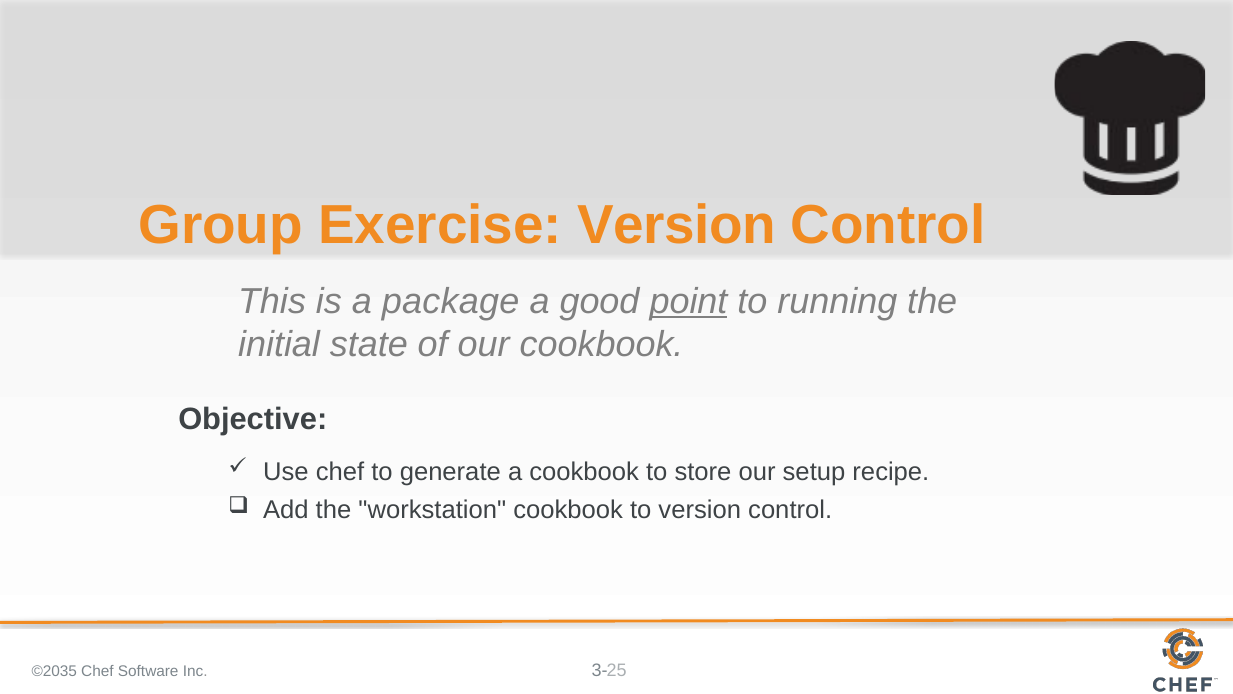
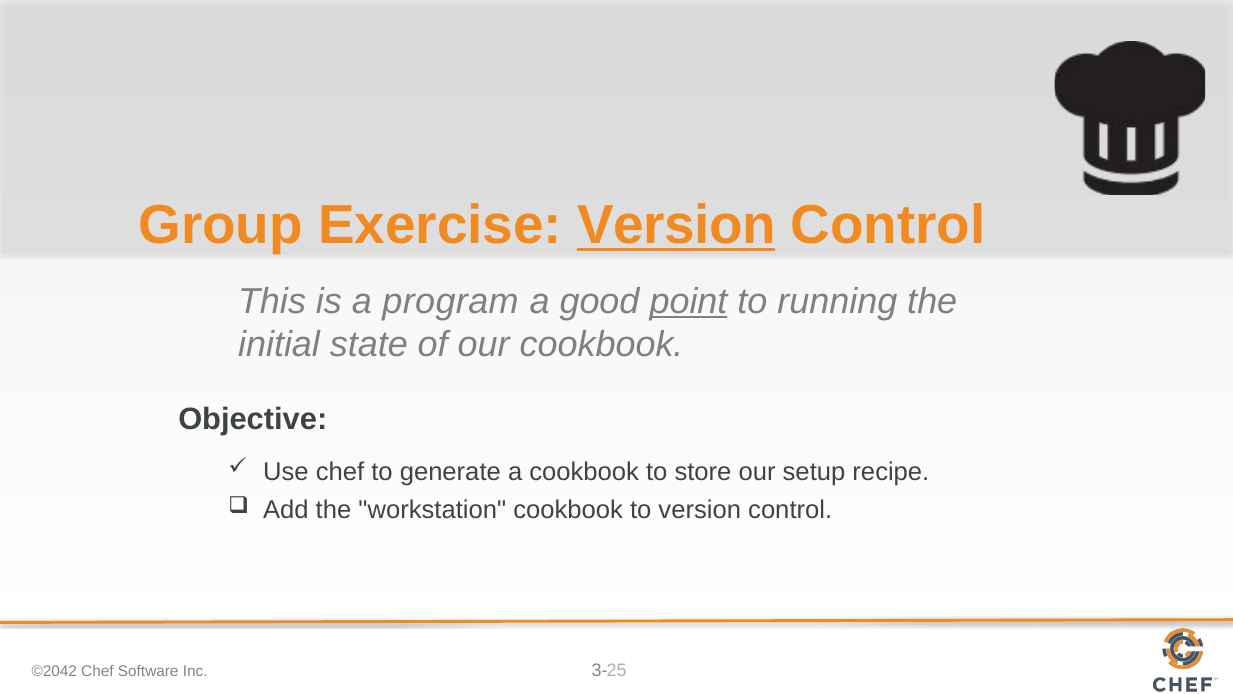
Version underline: none -> present (677, 226)
package: package -> program (451, 302)
©2035: ©2035 -> ©2042 (54, 671)
